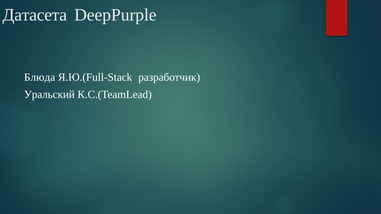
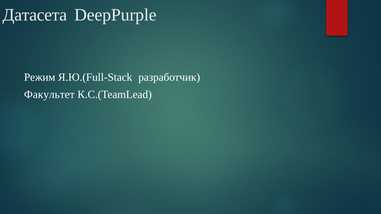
Блюда: Блюда -> Режим (40, 77)
Уральский: Уральский -> Факультет (49, 95)
